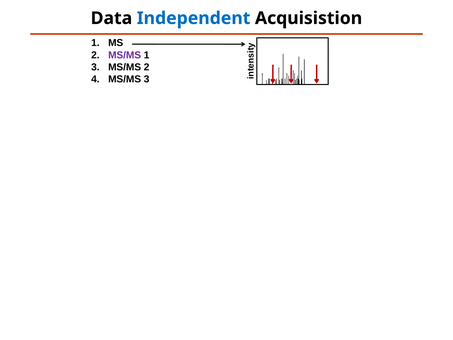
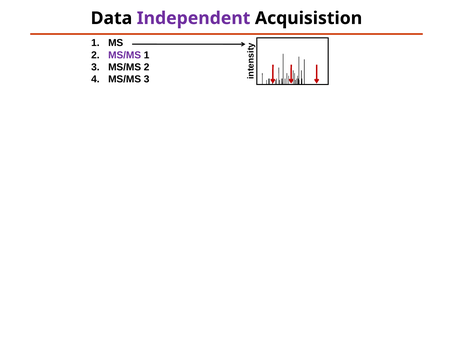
Independent colour: blue -> purple (194, 18)
